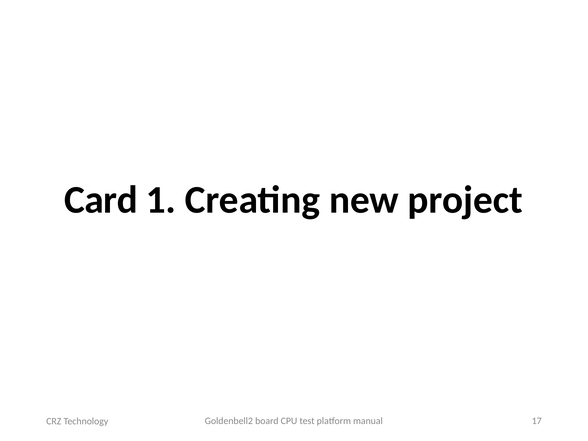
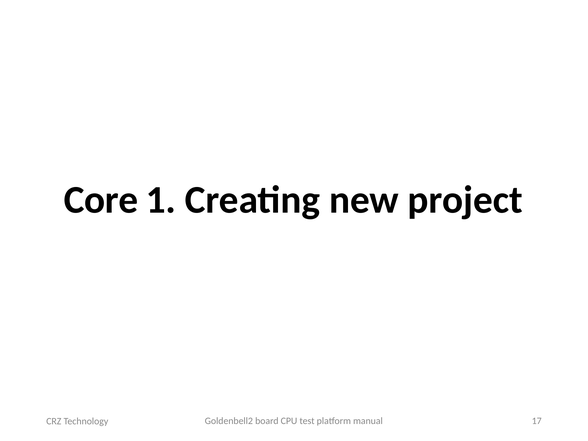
Card: Card -> Core (101, 200)
